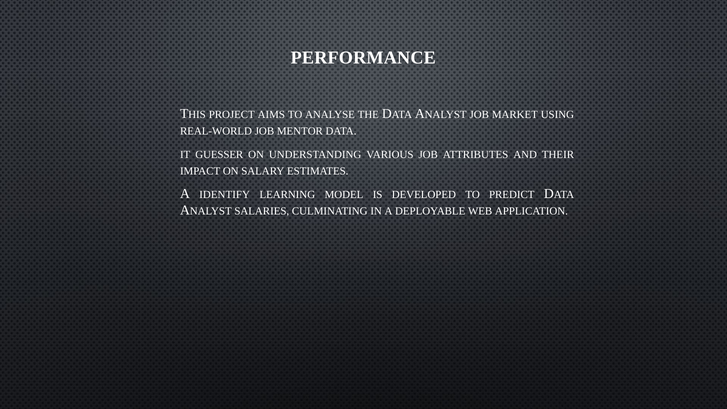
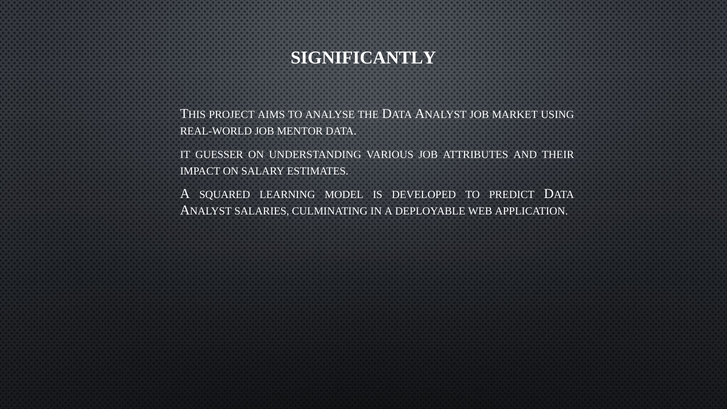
PERFORMANCE: PERFORMANCE -> SIGNIFICANTLY (363, 58)
IDENTIFY: IDENTIFY -> SQUARED (225, 195)
